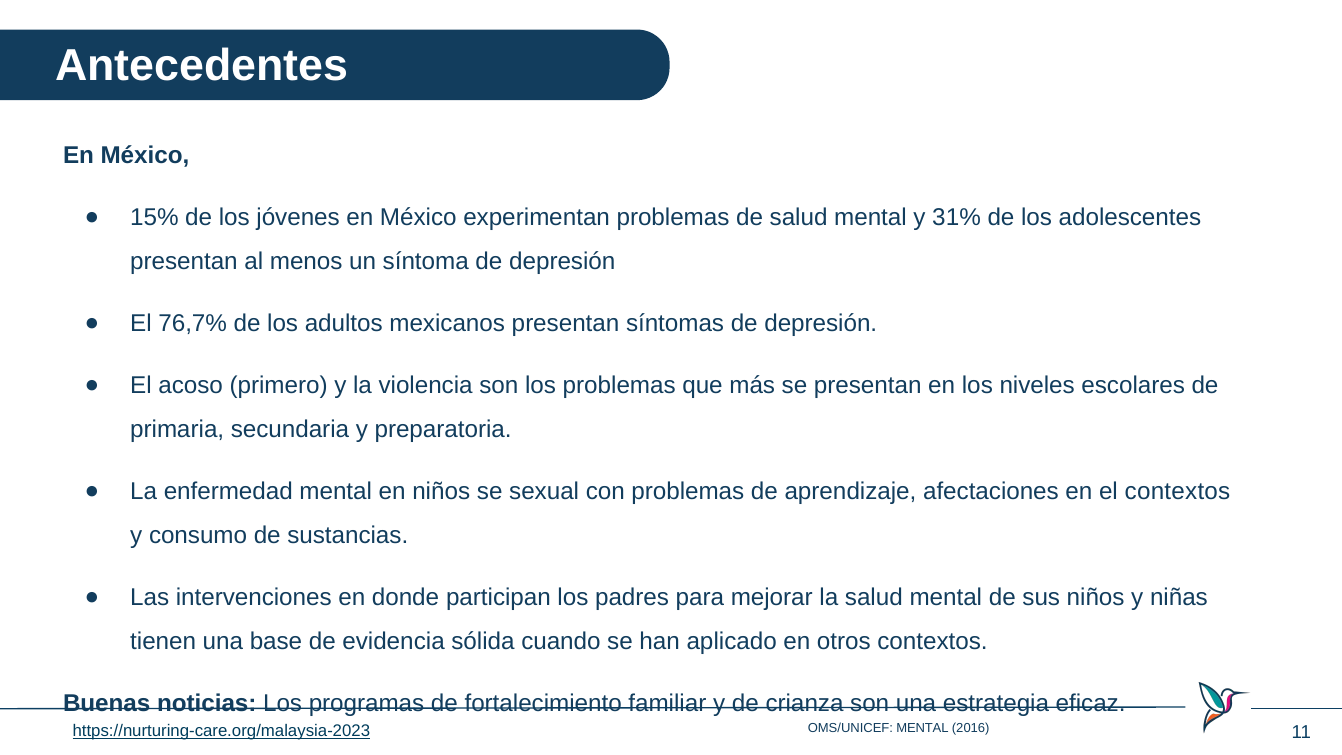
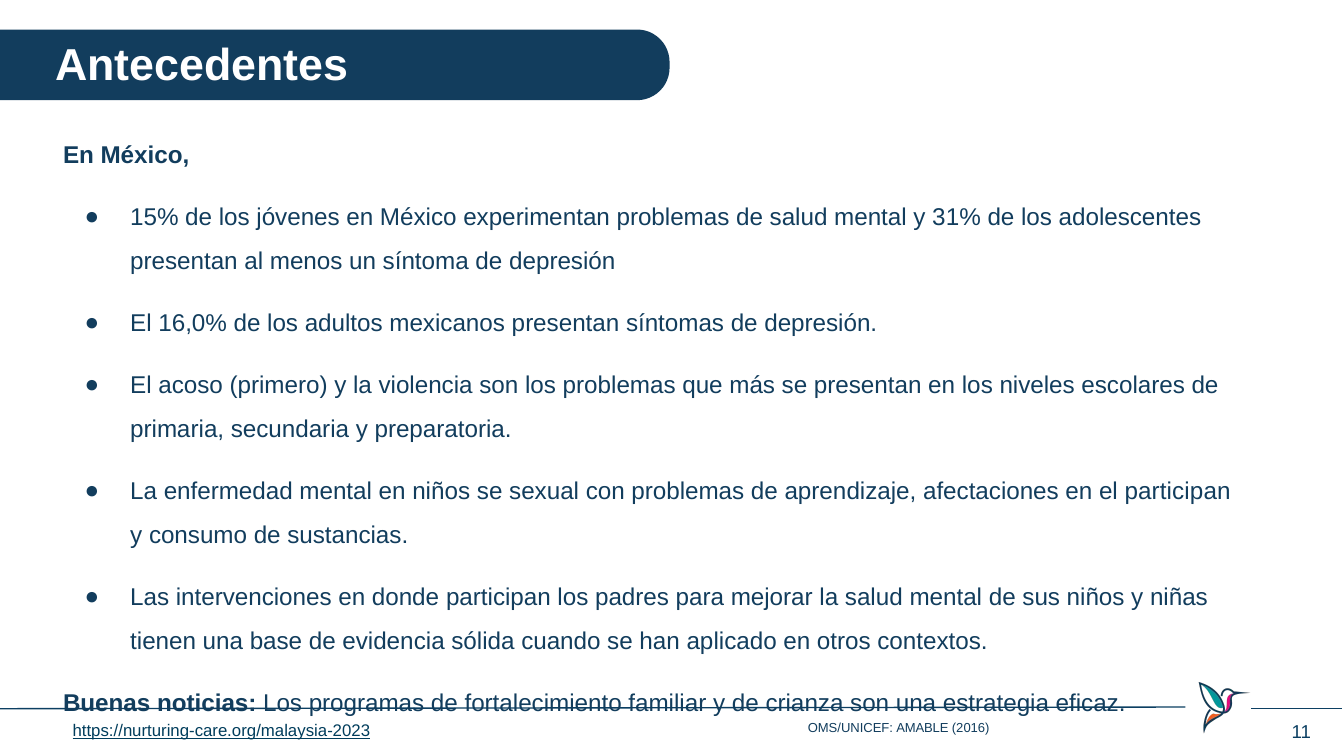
76,7%: 76,7% -> 16,0% (193, 324)
el contextos: contextos -> participan (1178, 492)
OMS/UNICEF MENTAL: MENTAL -> AMABLE (922, 729)
